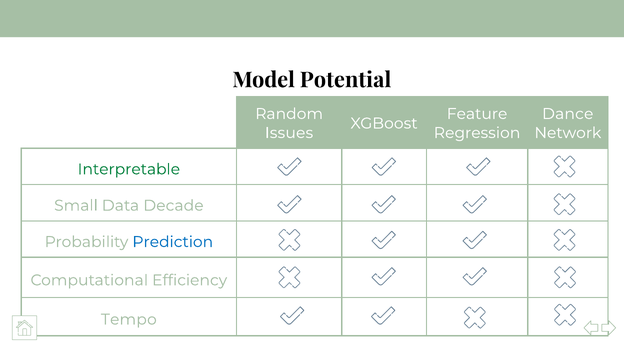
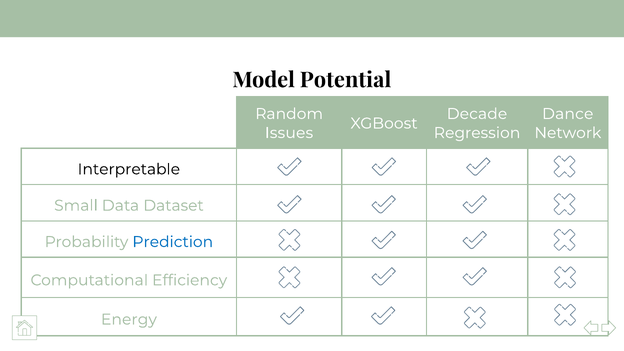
Feature: Feature -> Decade (477, 114)
Interpretable colour: green -> black (129, 169)
Decade: Decade -> Dataset (174, 206)
Tempo: Tempo -> Energy (129, 319)
